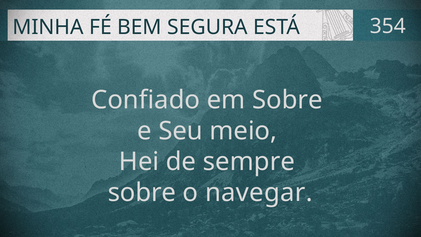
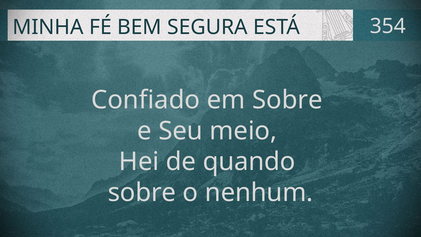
sempre: sempre -> quando (249, 162)
navegar: navegar -> nenhum (259, 193)
